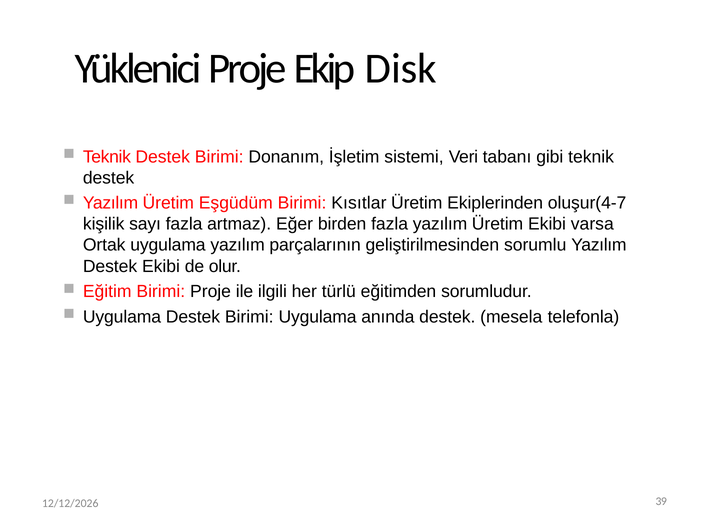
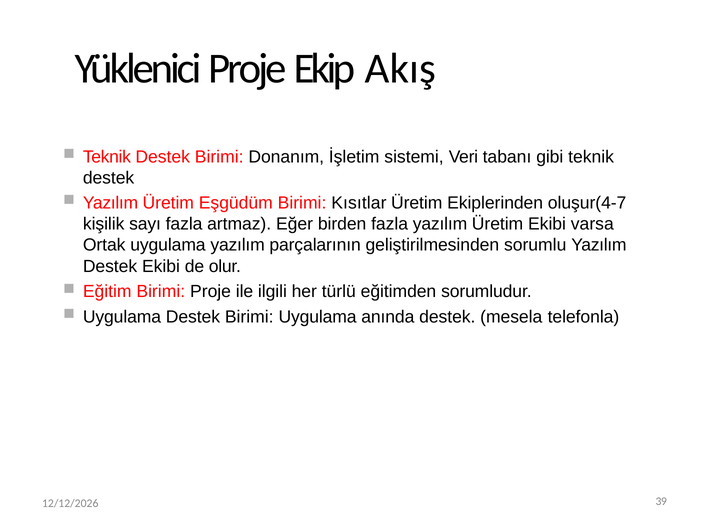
Disk: Disk -> Akış (401, 68)
